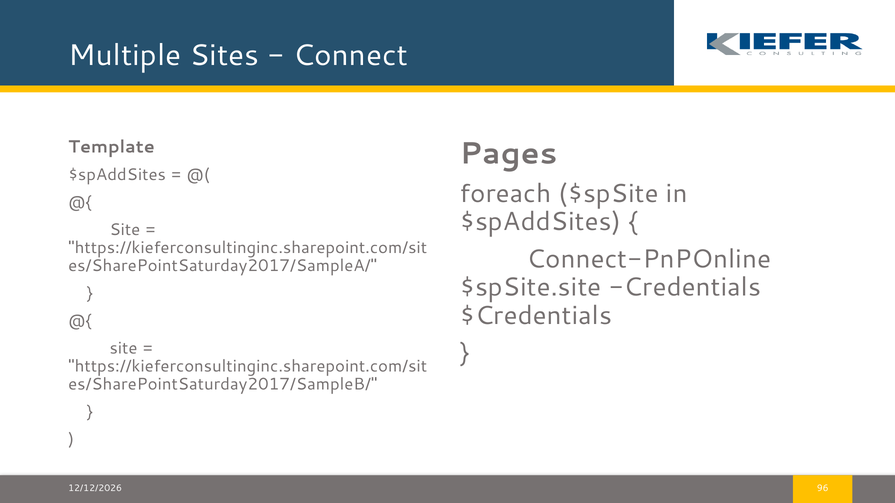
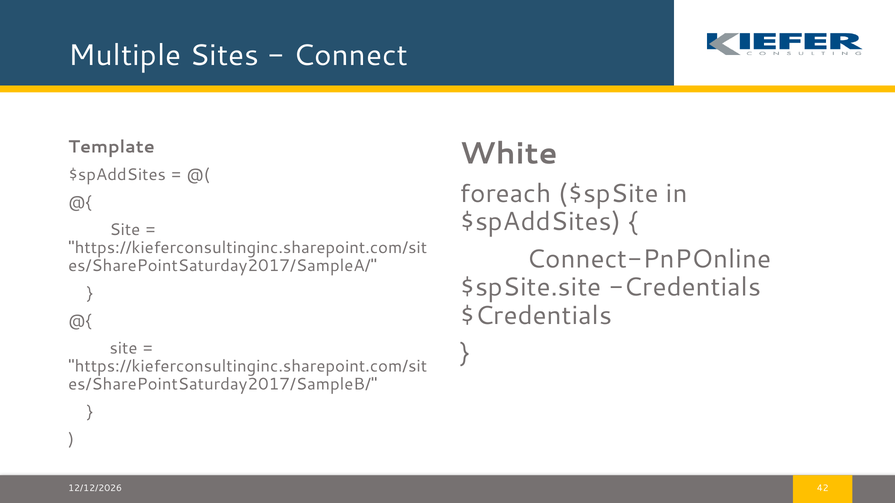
Pages: Pages -> White (509, 154)
96: 96 -> 42 (823, 489)
